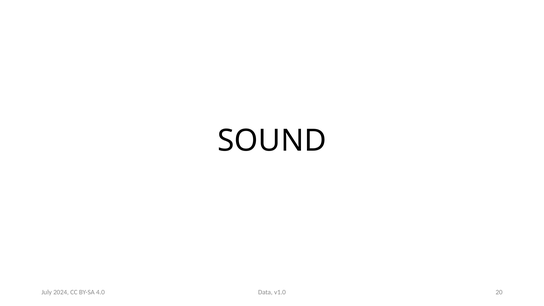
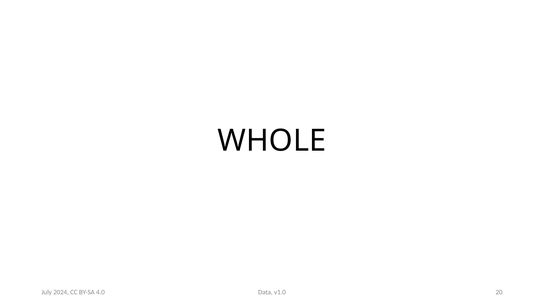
SOUND: SOUND -> WHOLE (272, 141)
